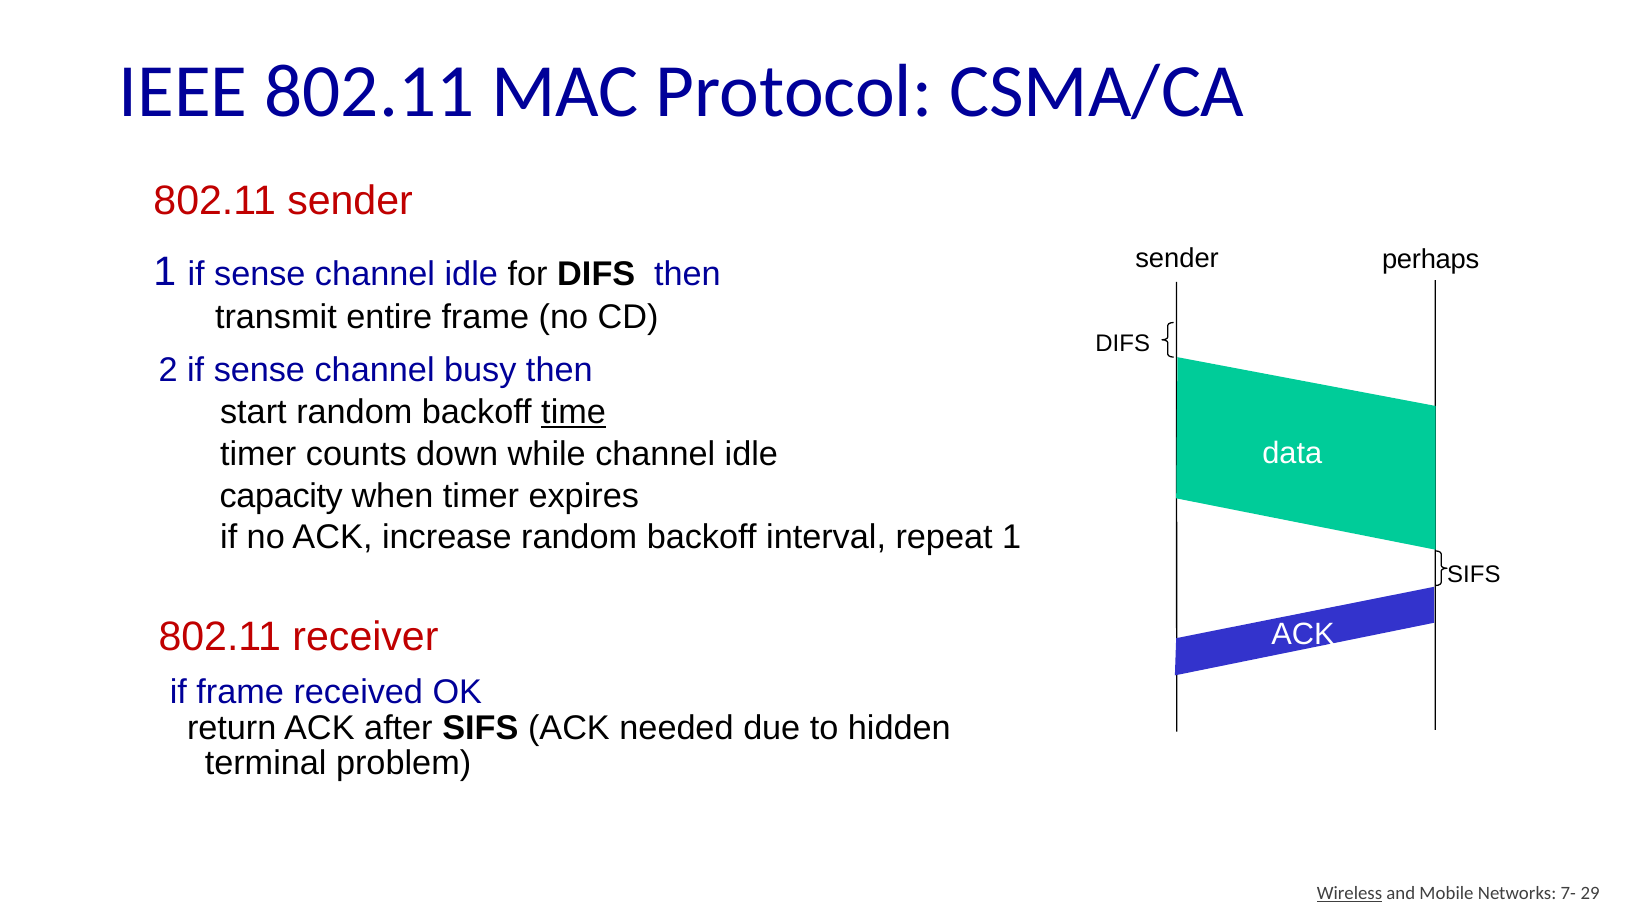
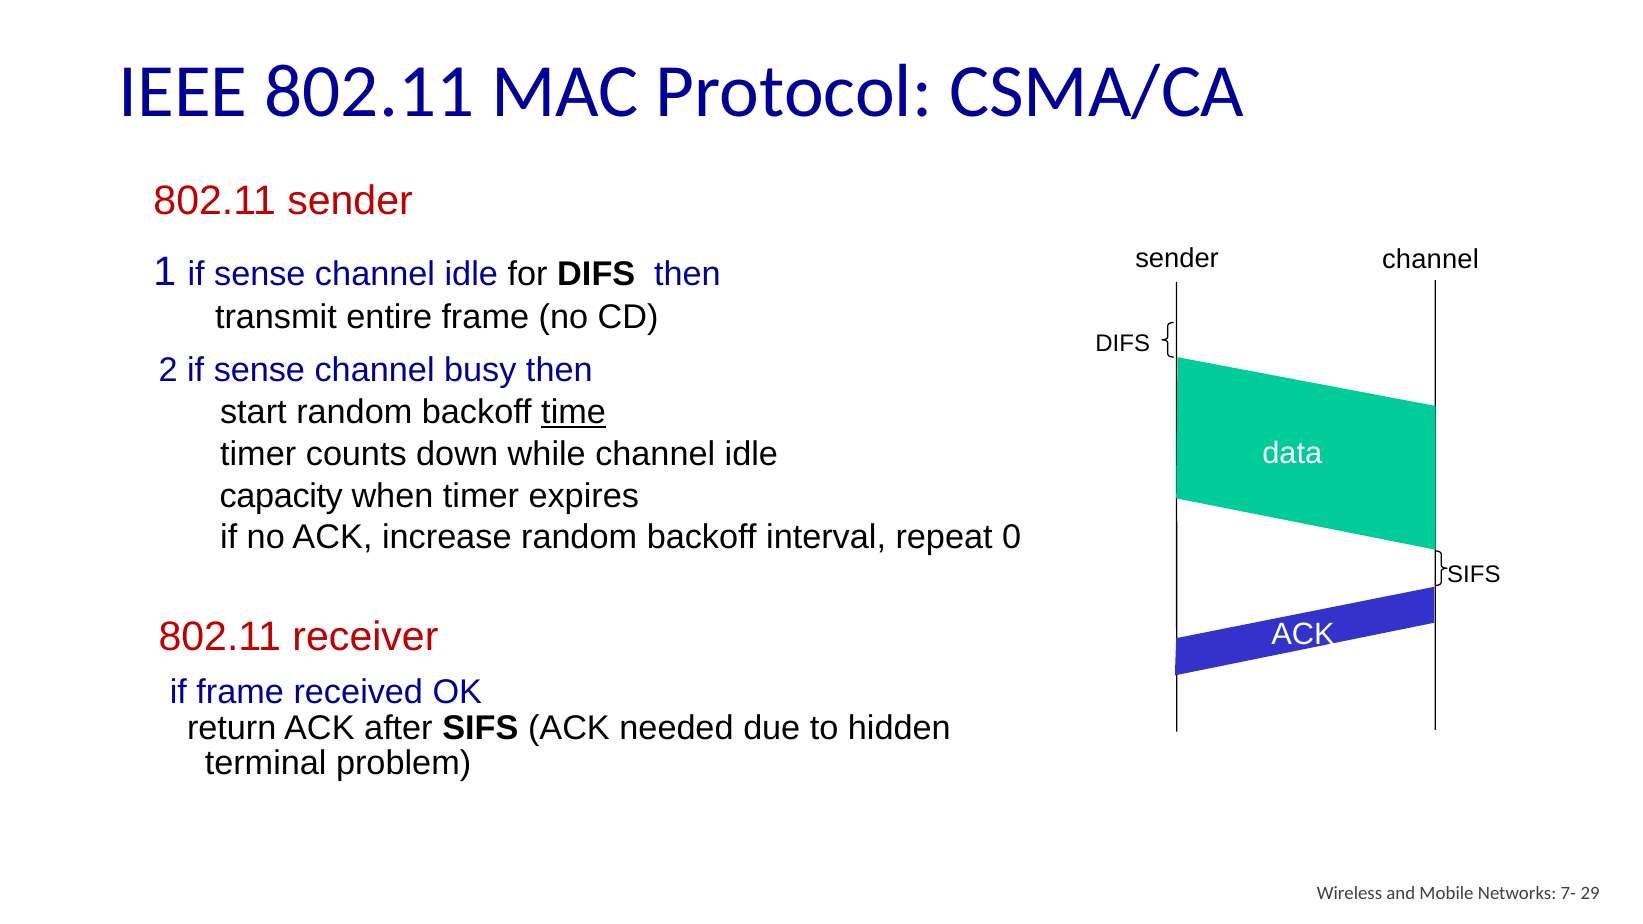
sender perhaps: perhaps -> channel (1430, 259)
repeat 1: 1 -> 0 (1012, 538)
Wireless underline: present -> none (1350, 894)
